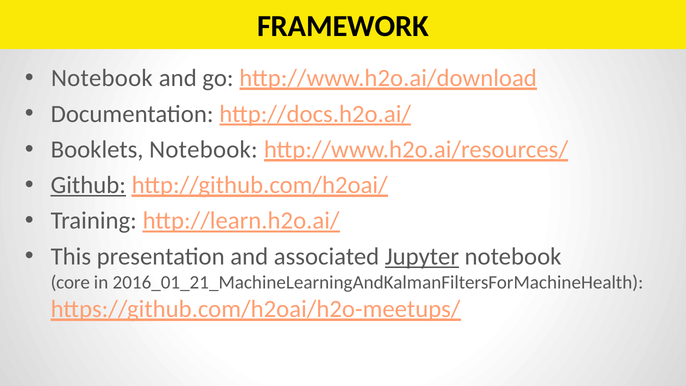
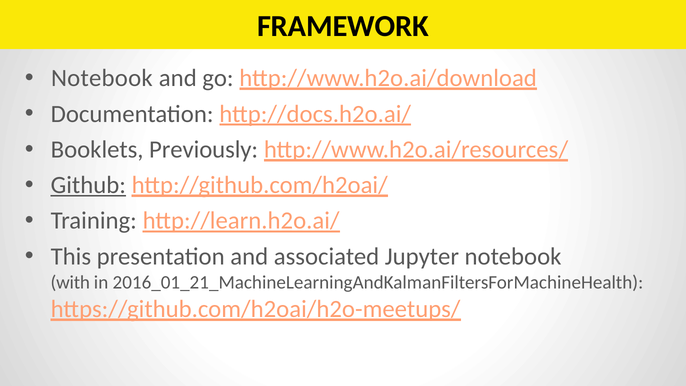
Booklets Notebook: Notebook -> Previously (204, 149)
Jupyter underline: present -> none (422, 256)
core: core -> with (70, 282)
